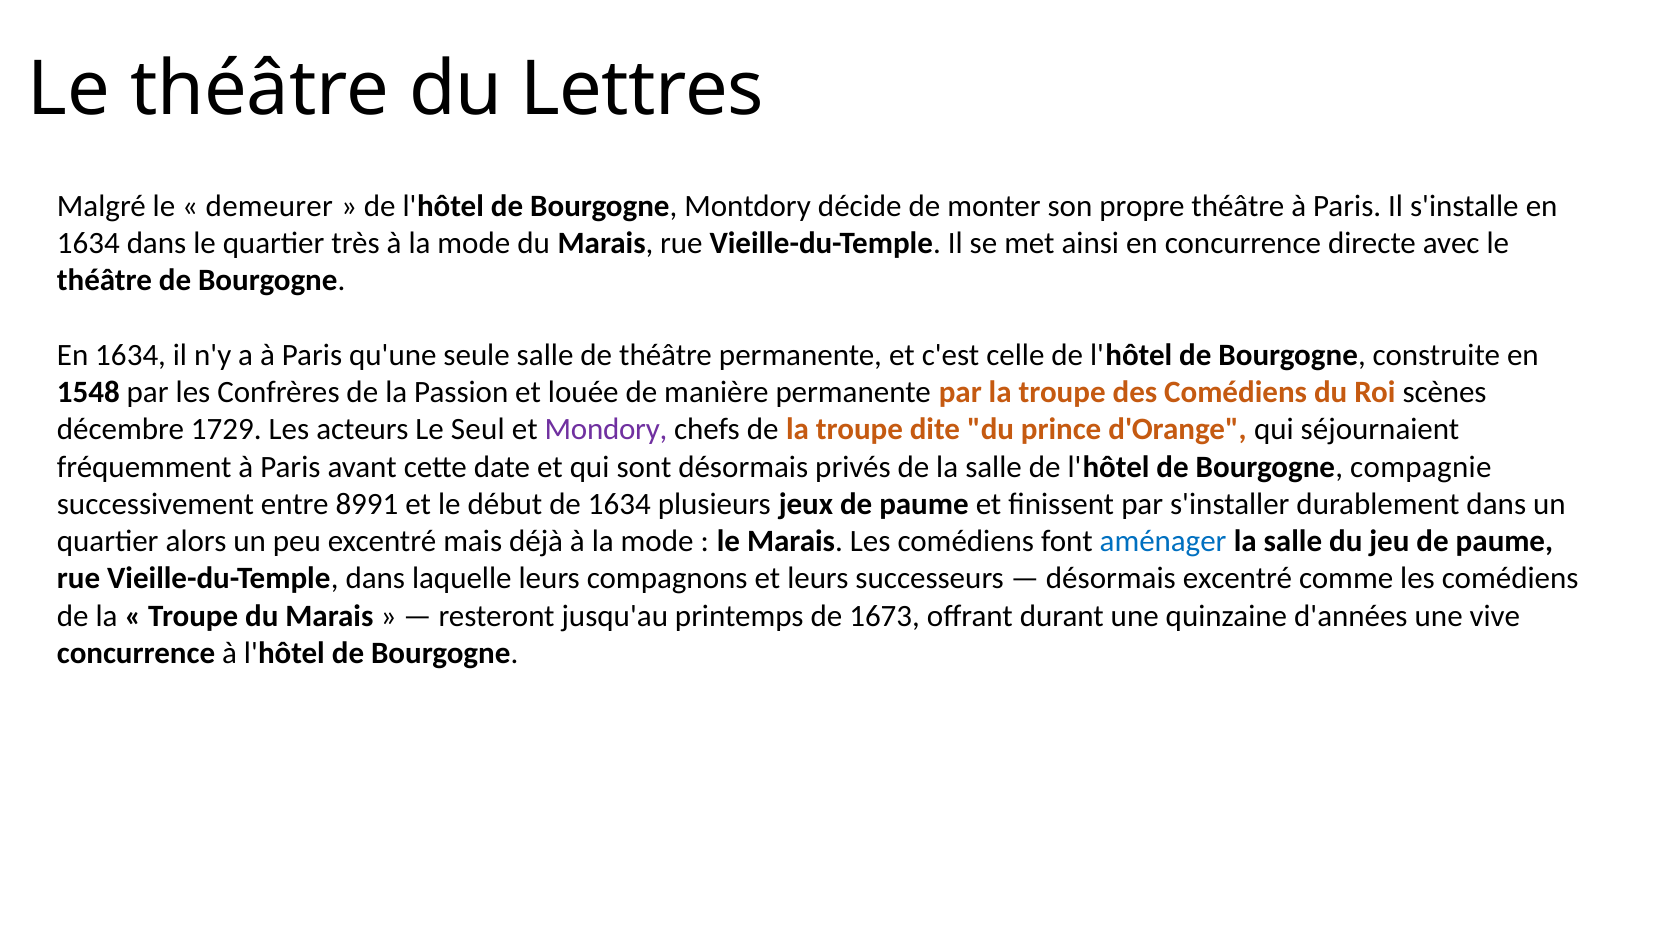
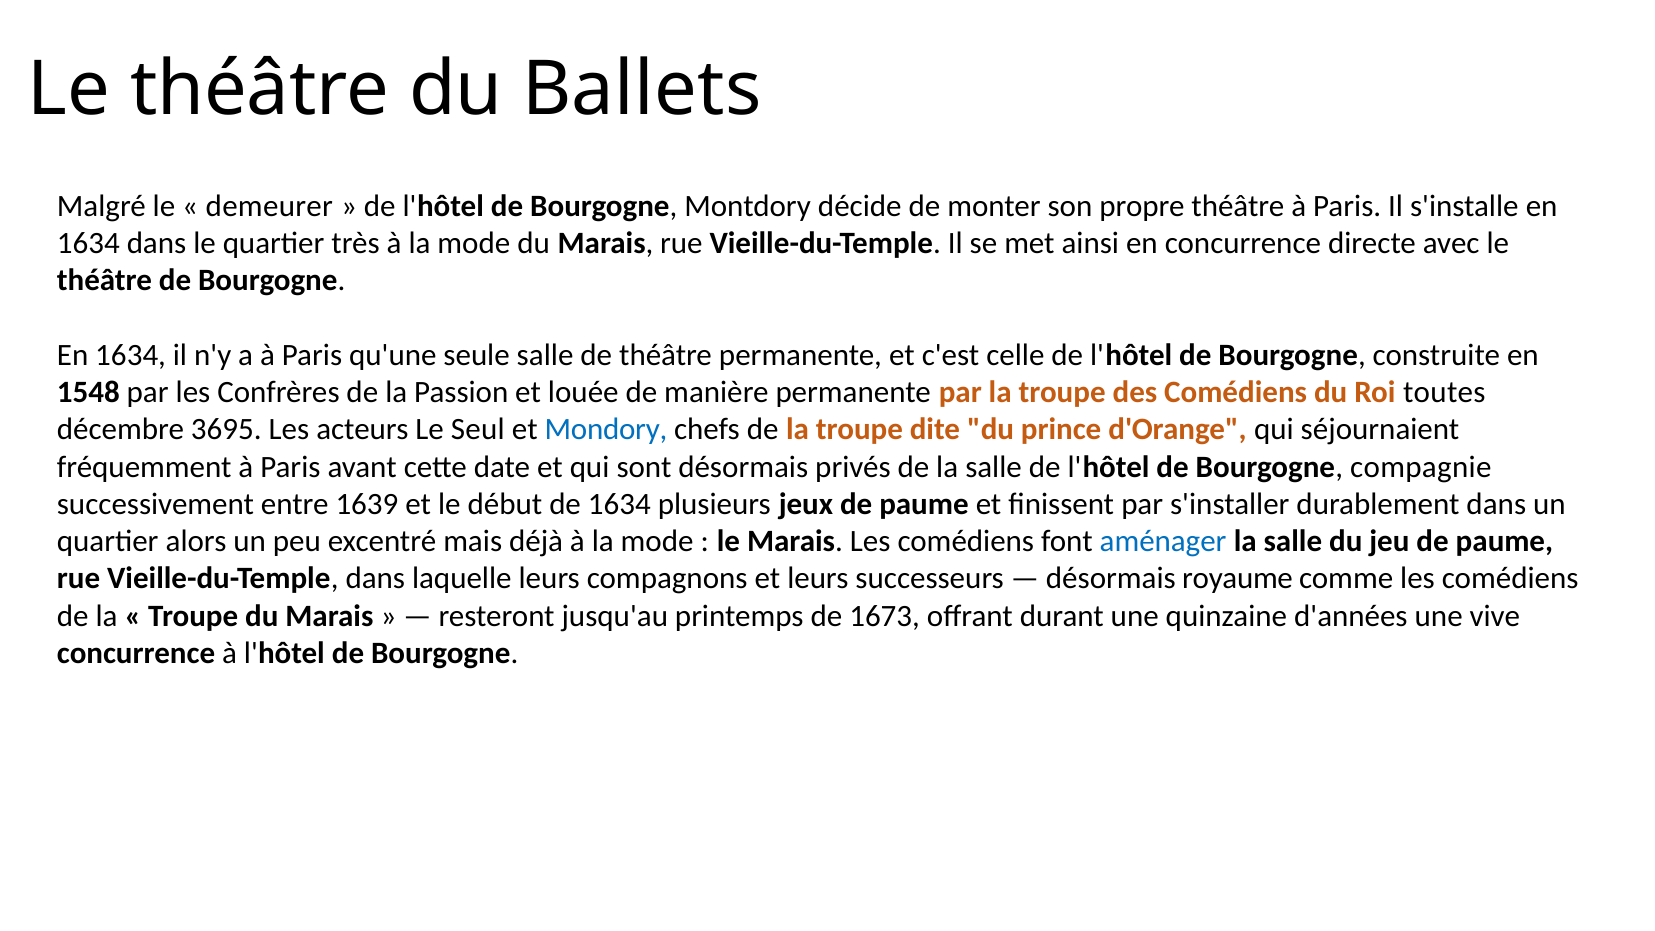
Lettres: Lettres -> Ballets (642, 89)
scènes: scènes -> toutes (1444, 392)
1729: 1729 -> 3695 (226, 430)
Mondory colour: purple -> blue (606, 430)
8991: 8991 -> 1639 (367, 504)
désormais excentré: excentré -> royaume (1238, 579)
